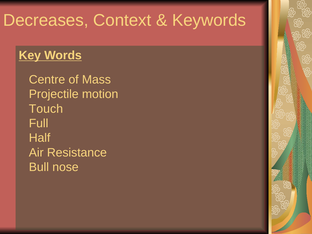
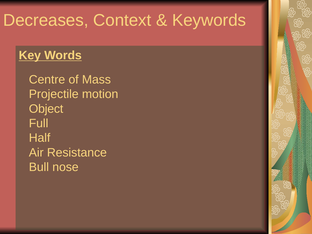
Touch: Touch -> Object (46, 109)
